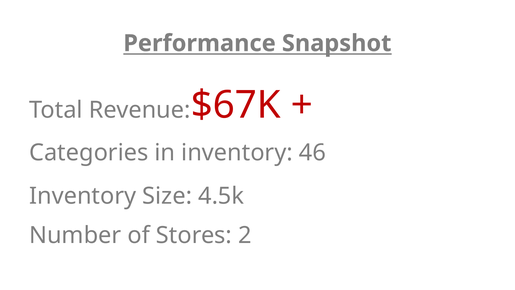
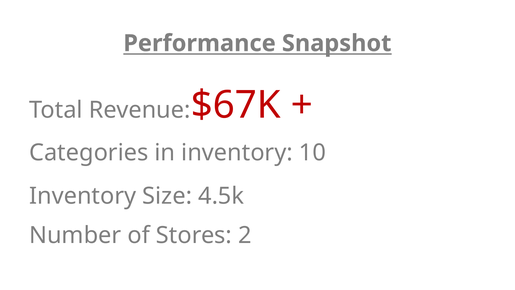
46: 46 -> 10 (312, 152)
